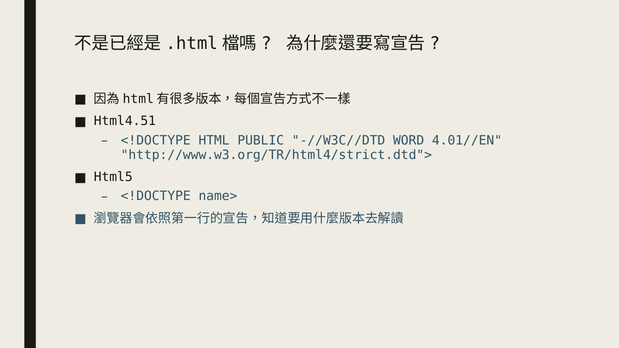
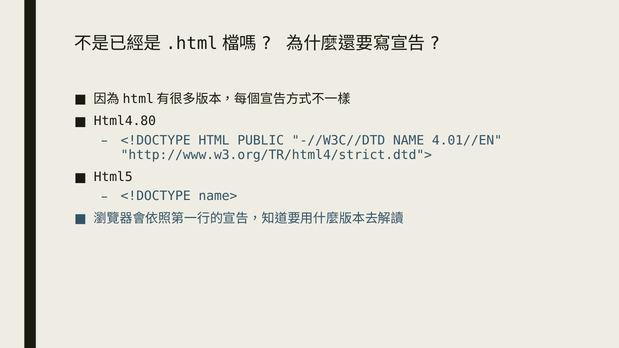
Html4.51: Html4.51 -> Html4.80 (125, 121)
WORD: WORD -> NAME (409, 140)
